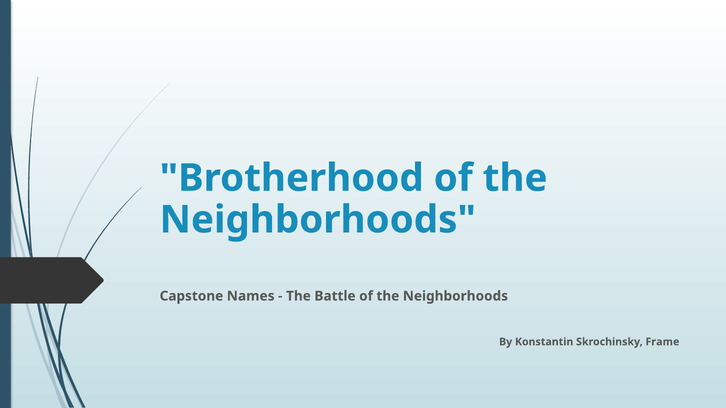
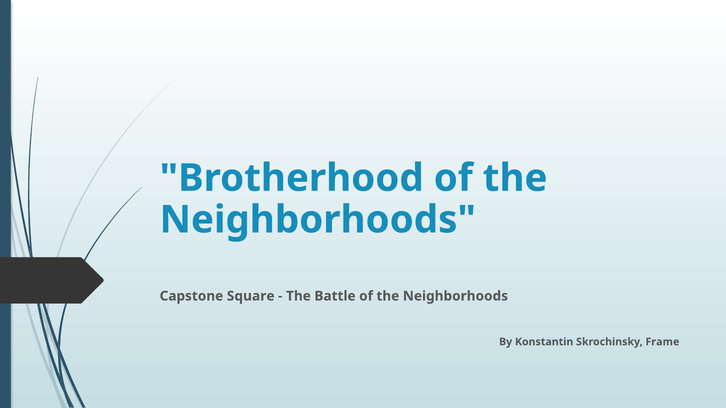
Names: Names -> Square (251, 296)
